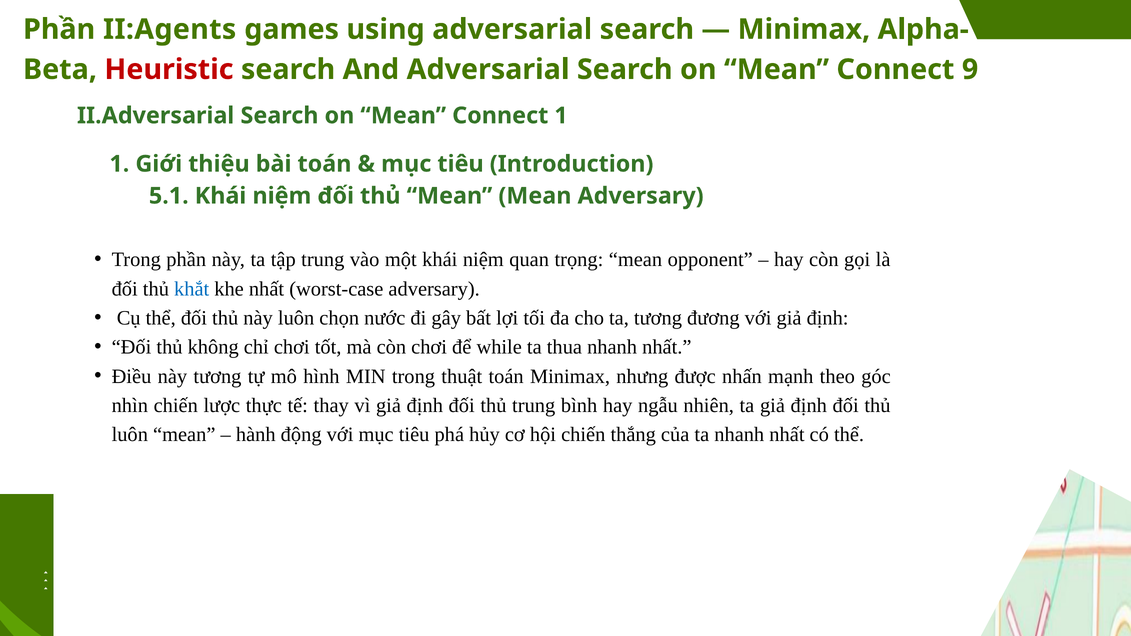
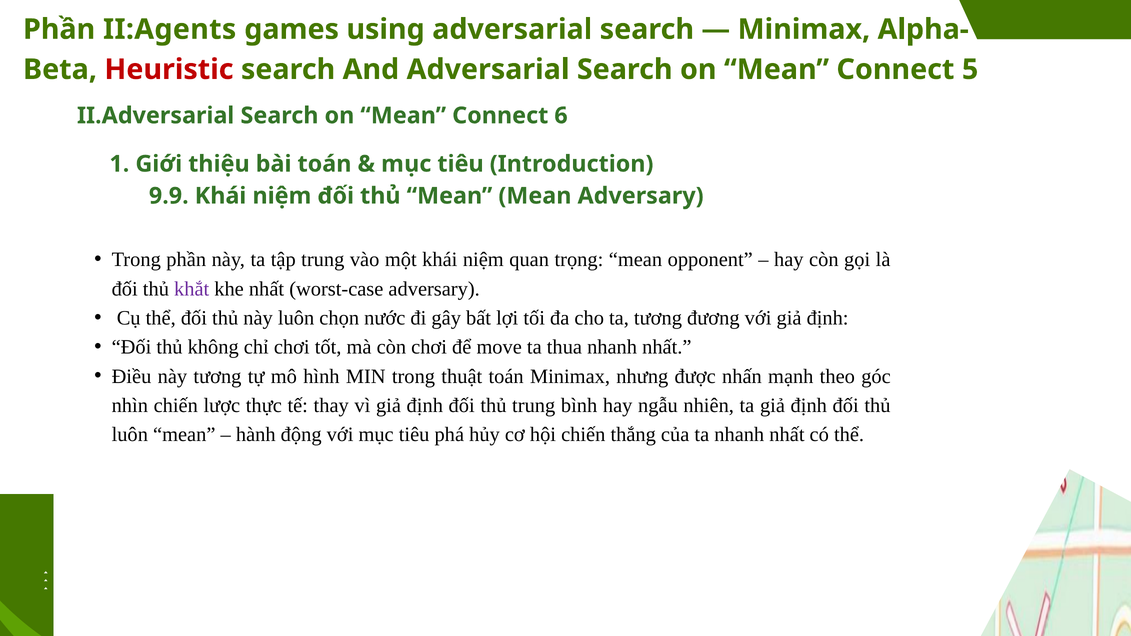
9: 9 -> 5 (970, 70)
Connect 1: 1 -> 6 (561, 116)
5.1: 5.1 -> 9.9 (169, 196)
khắt colour: blue -> purple (192, 289)
while: while -> move (499, 347)
